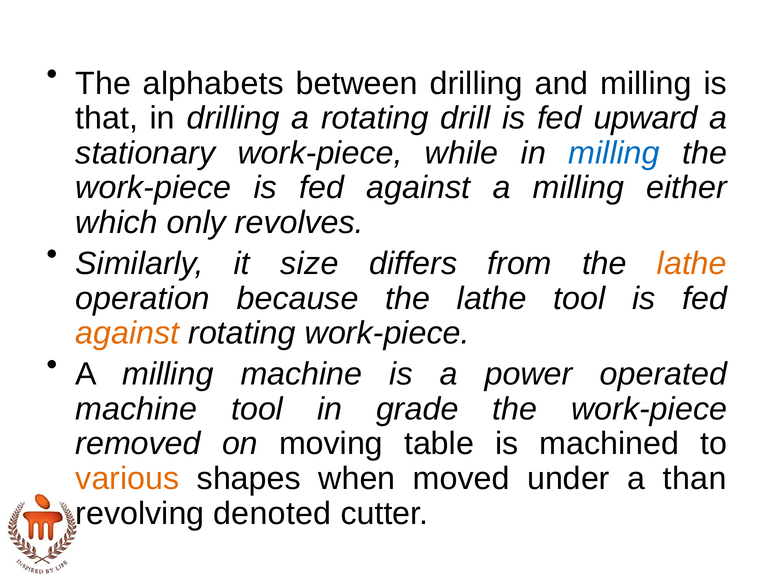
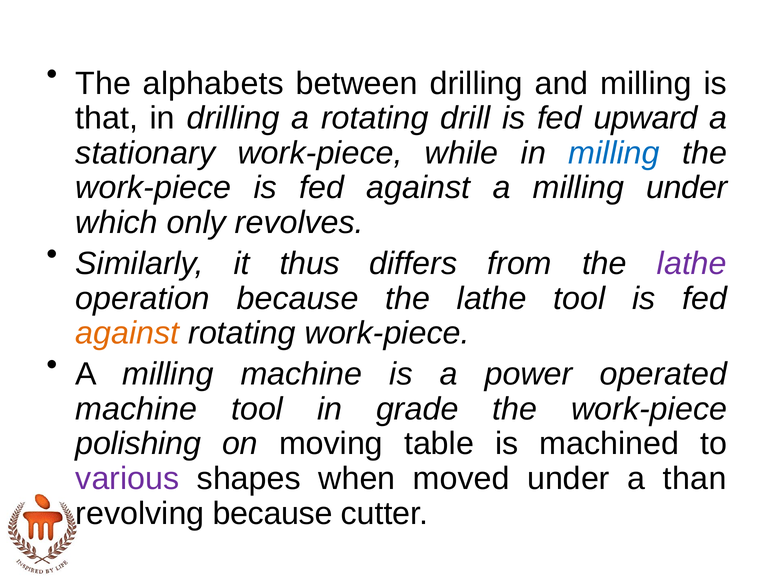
milling either: either -> under (687, 188)
size: size -> thus (310, 264)
lathe colour: orange -> purple (692, 264)
removed: removed -> polishing (138, 444)
various colour: orange -> purple (127, 479)
revolving denoted: denoted -> because (273, 514)
